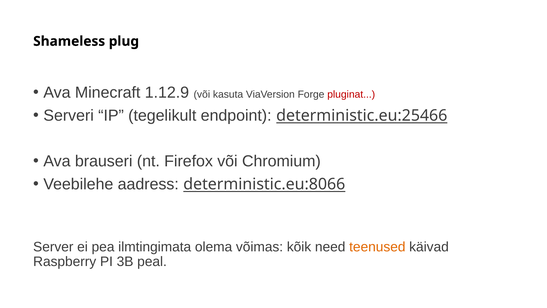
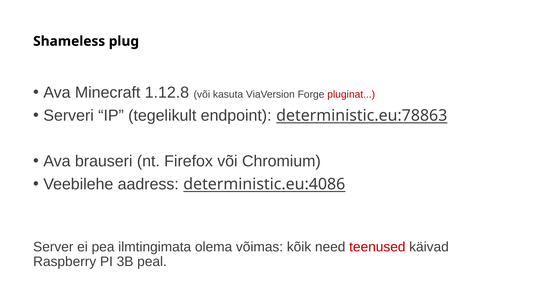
1.12.9: 1.12.9 -> 1.12.8 (167, 92)
deterministic.eu:25466: deterministic.eu:25466 -> deterministic.eu:78863 (362, 115)
deterministic.eu:8066: deterministic.eu:8066 -> deterministic.eu:4086 (264, 184)
teenused colour: orange -> red (377, 247)
